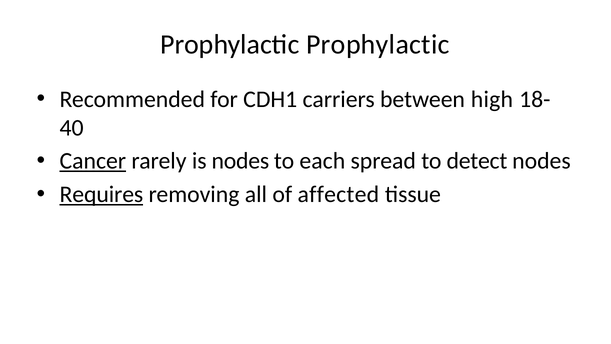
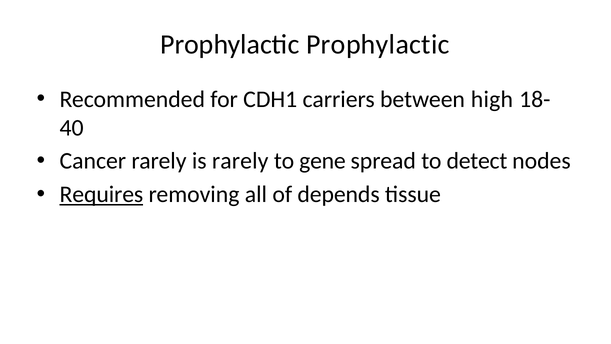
Cancer underline: present -> none (93, 161)
is nodes: nodes -> rarely (240, 161)
each: each -> gene (322, 161)
affected: affected -> depends (339, 194)
